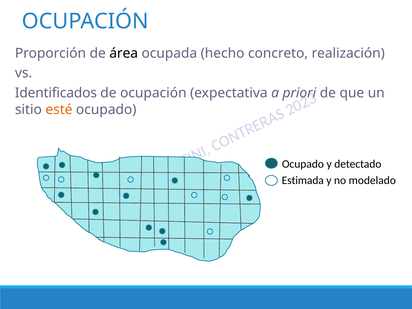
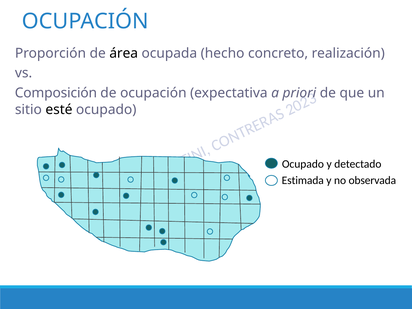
Identificados: Identificados -> Composición (56, 93)
esté colour: orange -> black (59, 109)
modelado: modelado -> observada (372, 180)
